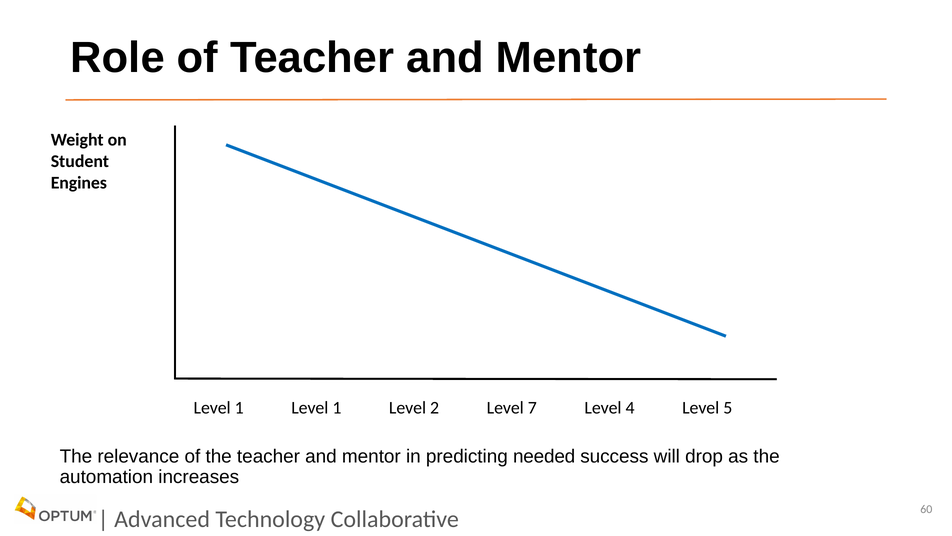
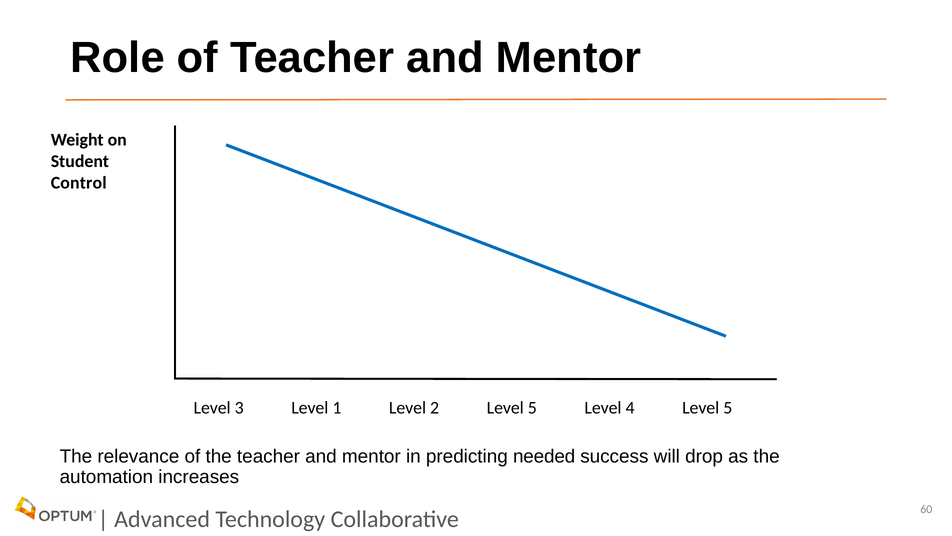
Engines: Engines -> Control (79, 183)
1: 1 -> 3 (239, 408)
2 Level 7: 7 -> 5 (532, 408)
